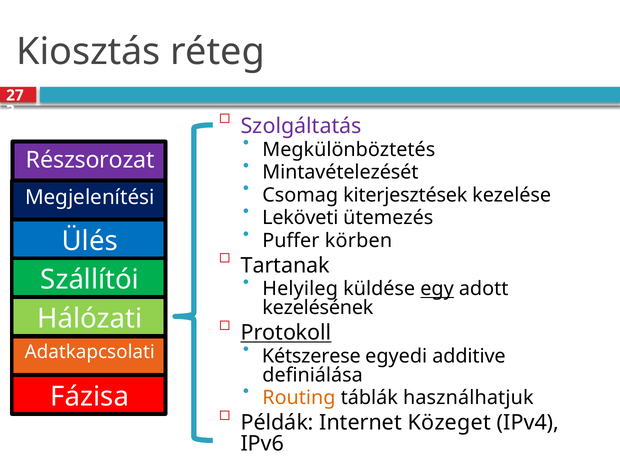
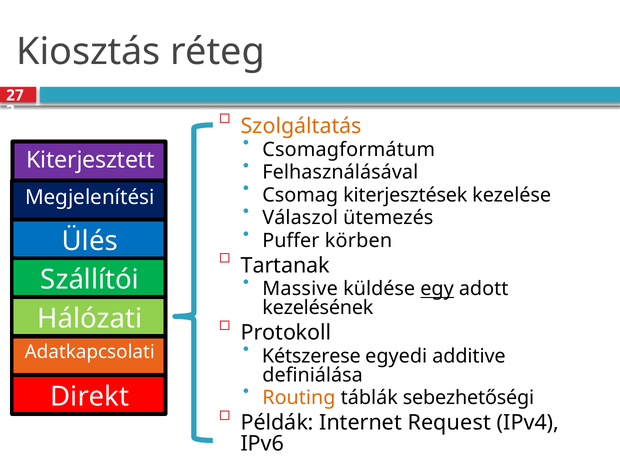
Szolgáltatás colour: purple -> orange (301, 126)
Megkülönböztetés: Megkülönböztetés -> Csomagformátum (349, 150)
Részsorozat: Részsorozat -> Kiterjesztett (90, 160)
Mintavételezését: Mintavételezését -> Felhasználásával (340, 172)
Leköveti: Leköveti -> Válaszol (300, 218)
Helyileg: Helyileg -> Massive (300, 289)
Protokoll underline: present -> none (286, 333)
használhatjuk: használhatjuk -> sebezhetőségi (468, 398)
Fázisa: Fázisa -> Direkt (90, 397)
Közeget: Közeget -> Request (449, 423)
